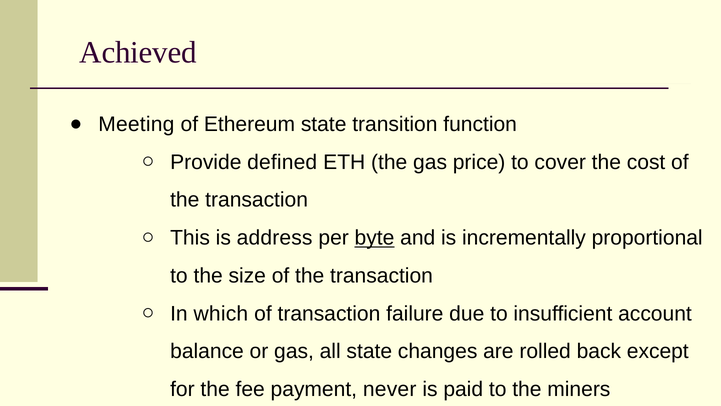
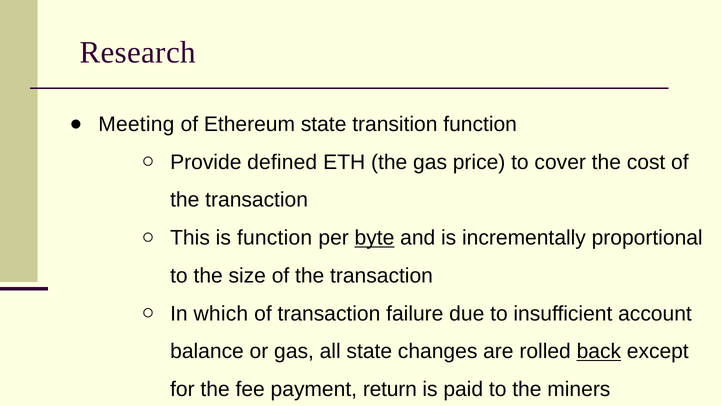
Achieved: Achieved -> Research (138, 52)
is address: address -> function (275, 238)
back underline: none -> present (599, 351)
never: never -> return (390, 389)
